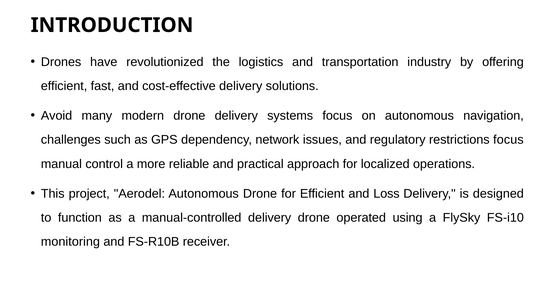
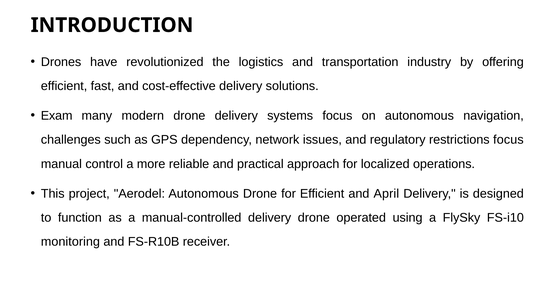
Avoid: Avoid -> Exam (57, 116)
Loss: Loss -> April (386, 194)
